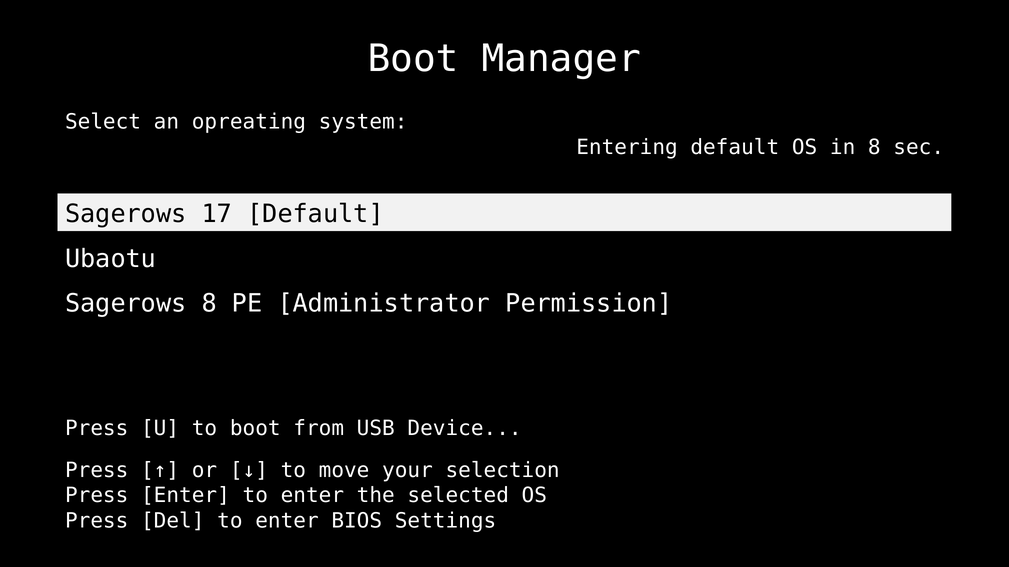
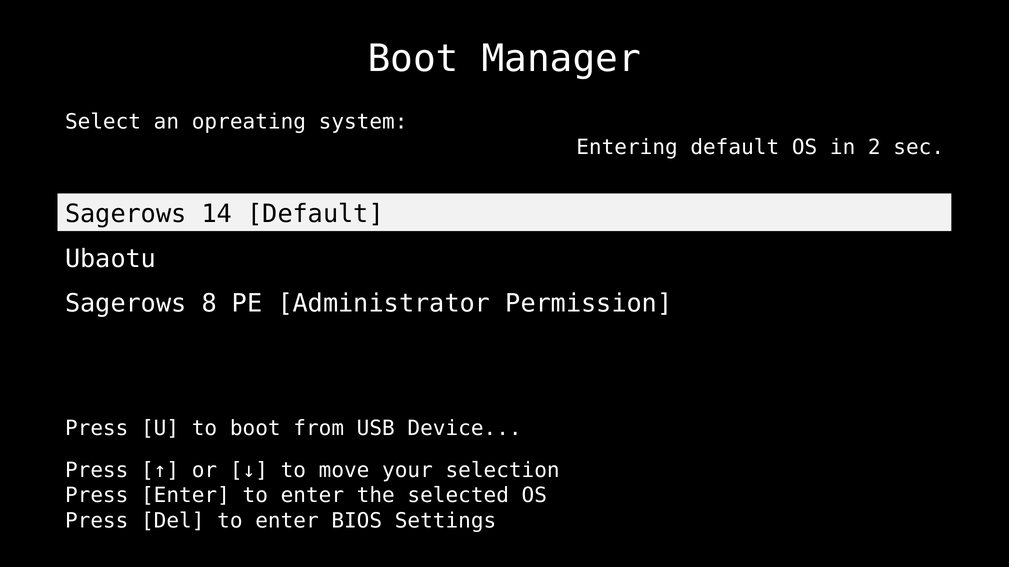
in 8: 8 -> 2 (874, 147)
17: 17 -> 14 (217, 214)
